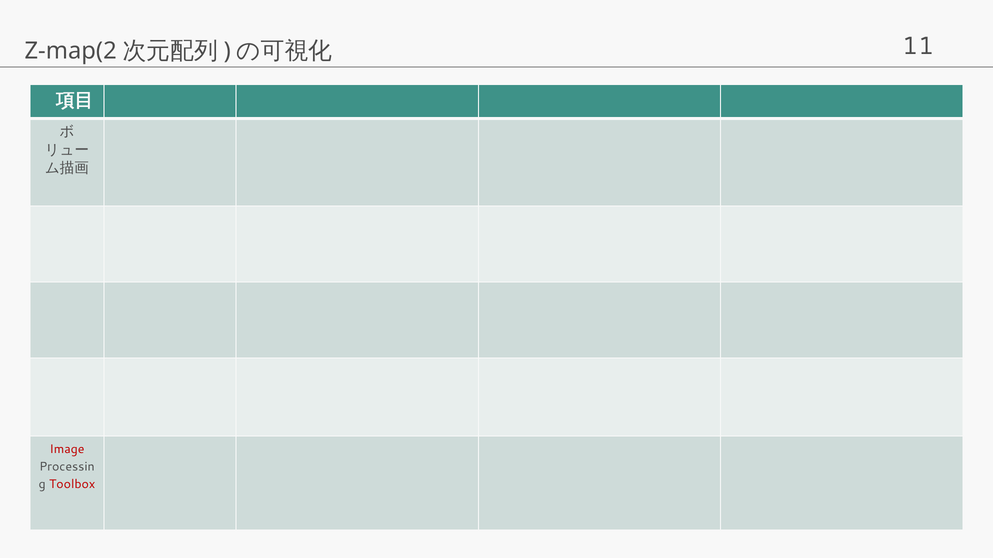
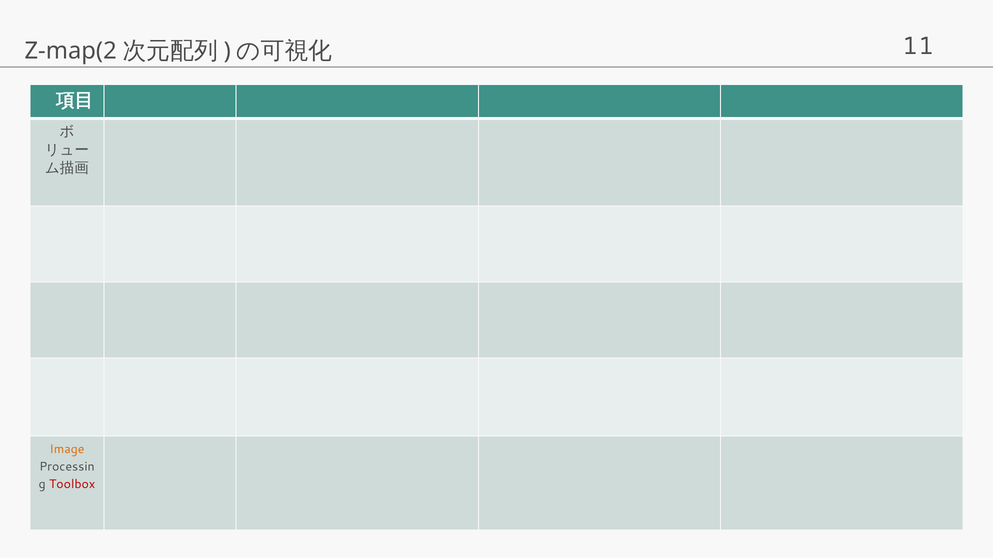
Image colour: red -> orange (67, 449)
